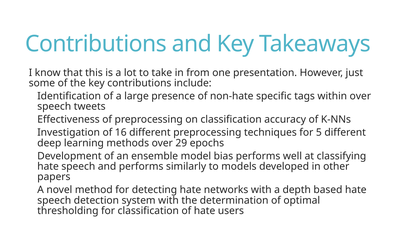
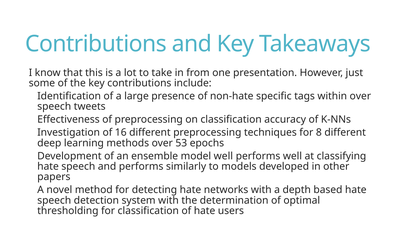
5: 5 -> 8 (319, 132)
29: 29 -> 53 (181, 143)
model bias: bias -> well (223, 156)
